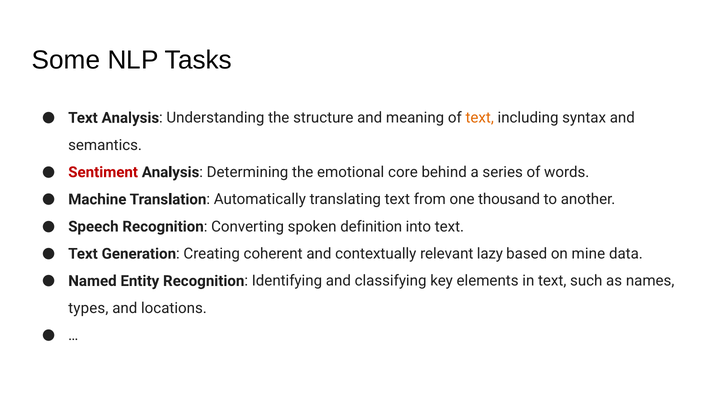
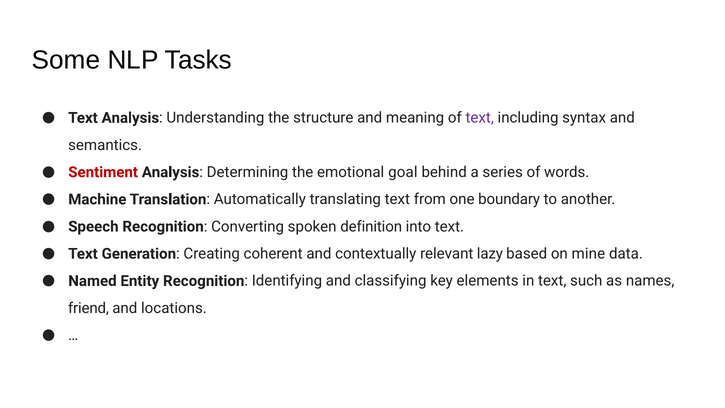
text colour: orange -> purple (480, 118)
core: core -> goal (403, 172)
thousand: thousand -> boundary (509, 199)
types: types -> friend (88, 308)
